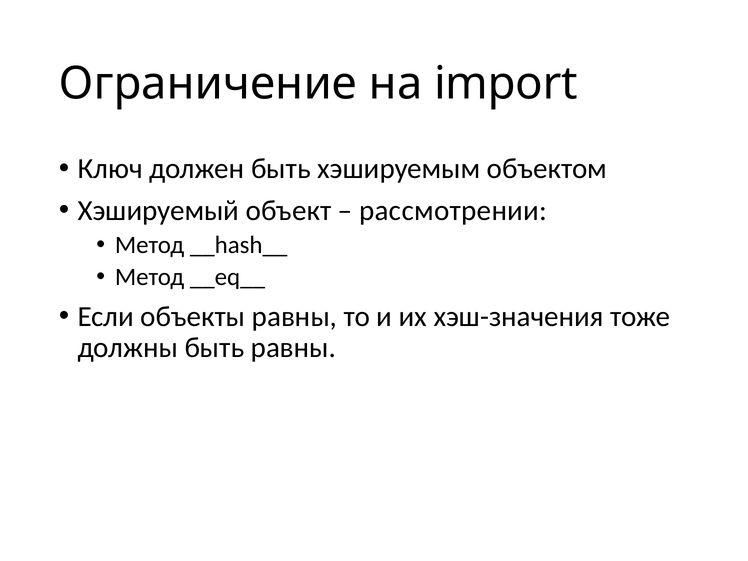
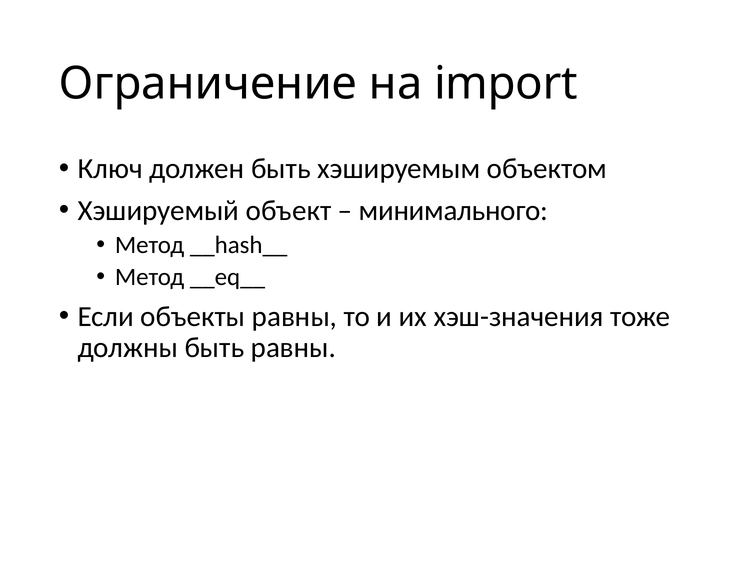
рассмотрении: рассмотрении -> минимального (453, 210)
